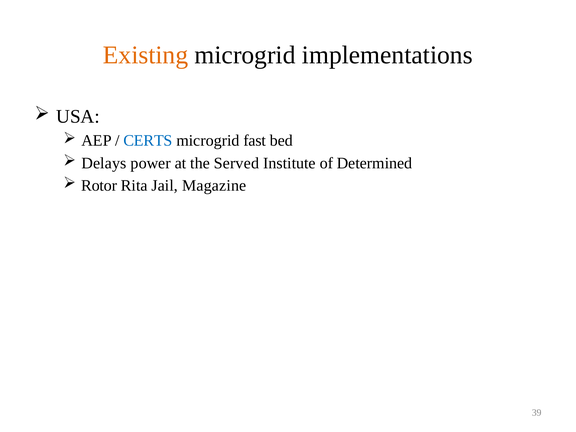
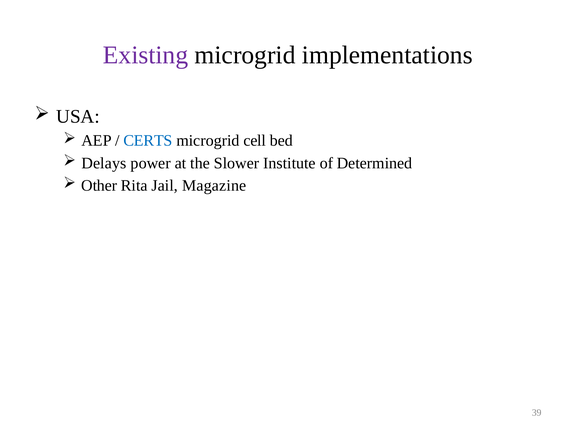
Existing colour: orange -> purple (146, 55)
fast: fast -> cell (255, 141)
Served: Served -> Slower (236, 163)
Rotor: Rotor -> Other (99, 186)
